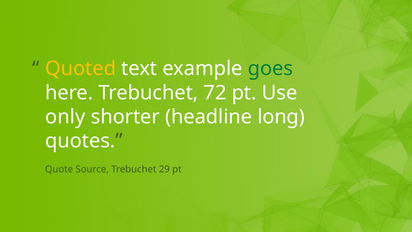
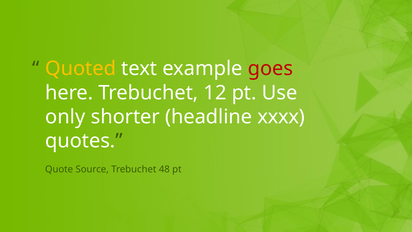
goes colour: green -> red (270, 69)
72: 72 -> 12 (215, 93)
long: long -> xxxx (281, 117)
29: 29 -> 48 (164, 169)
